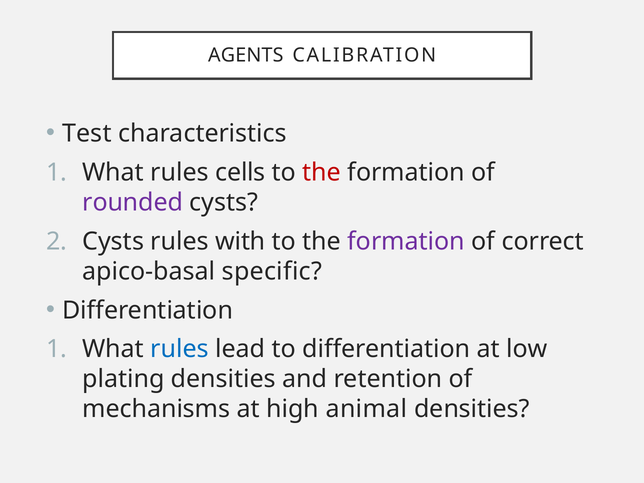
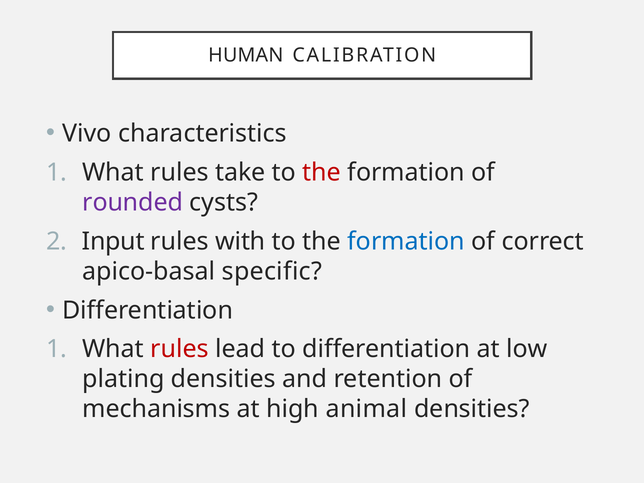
AGENTS: AGENTS -> HUMAN (246, 55)
Test: Test -> Vivo (87, 133)
cells: cells -> take (240, 172)
Cysts: Cysts -> Input (113, 241)
formation colour: purple -> blue (406, 241)
rules colour: blue -> red (180, 349)
